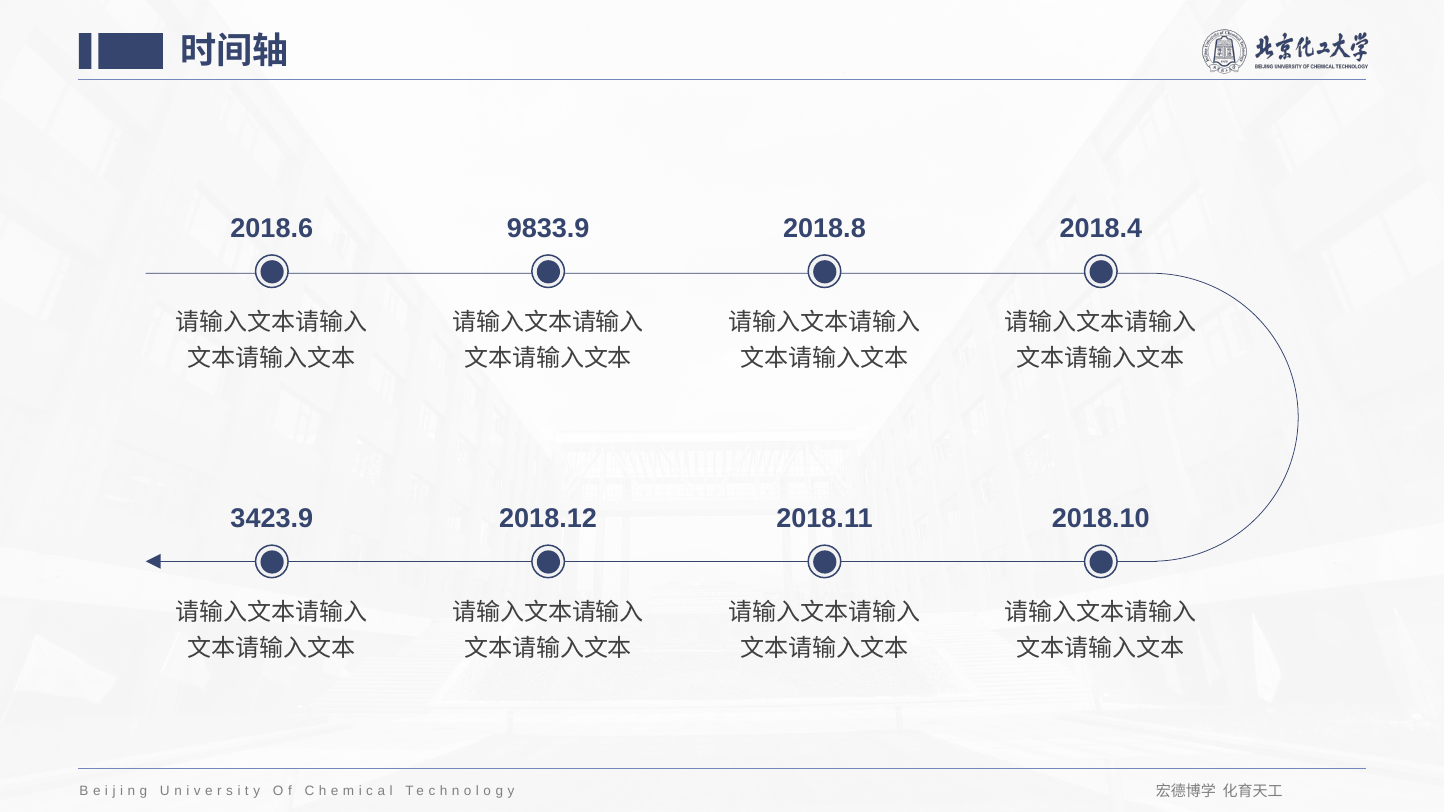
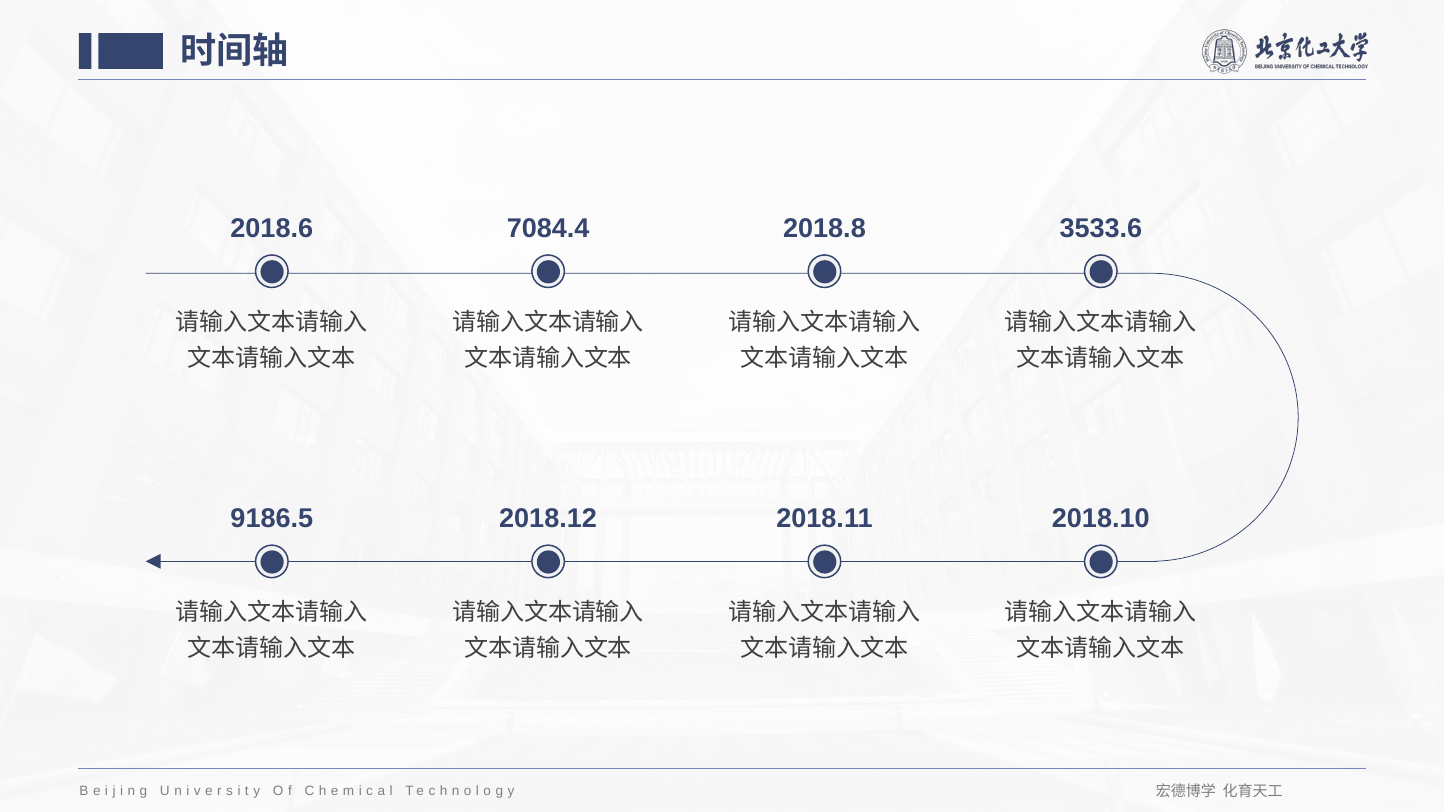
9833.9: 9833.9 -> 7084.4 (548, 228)
2018.4: 2018.4 -> 3533.6 (1101, 228)
3423.9: 3423.9 -> 9186.5 (272, 518)
